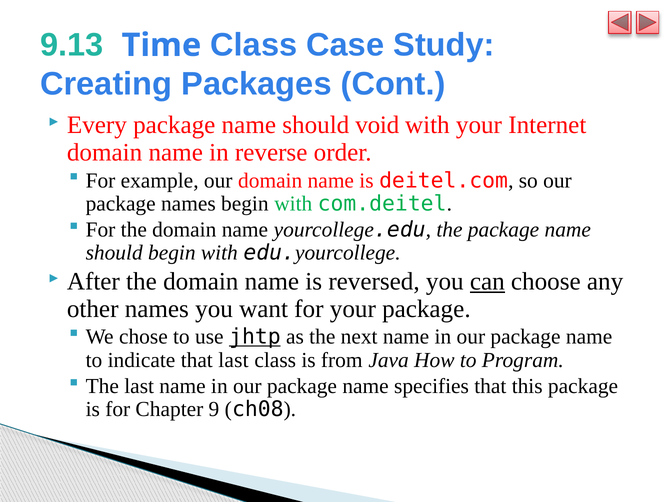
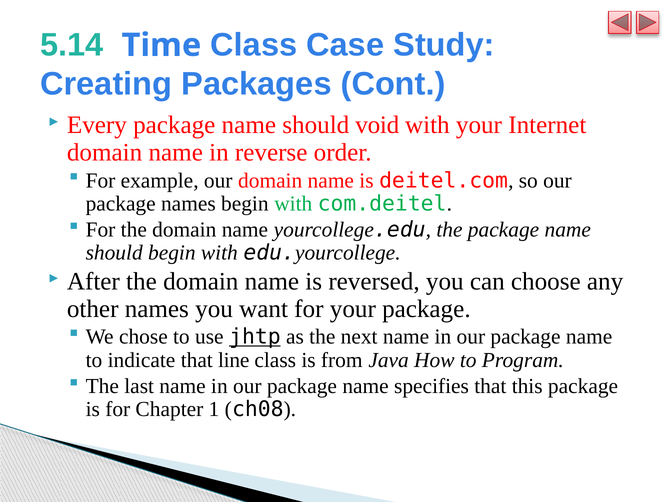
9.13: 9.13 -> 5.14 (72, 45)
can underline: present -> none (487, 282)
that last: last -> line (234, 360)
9: 9 -> 1 (214, 410)
